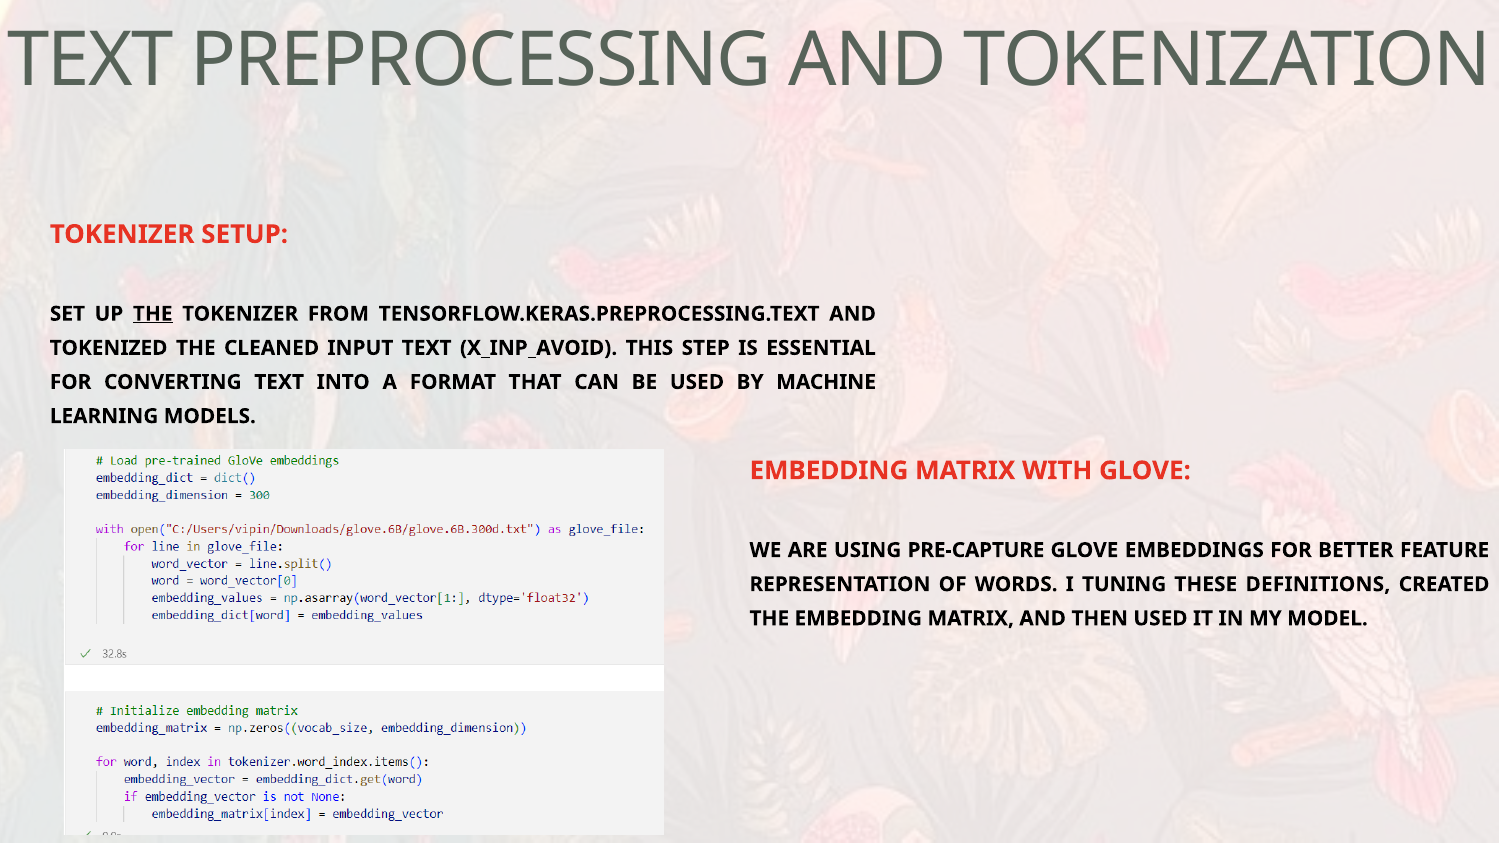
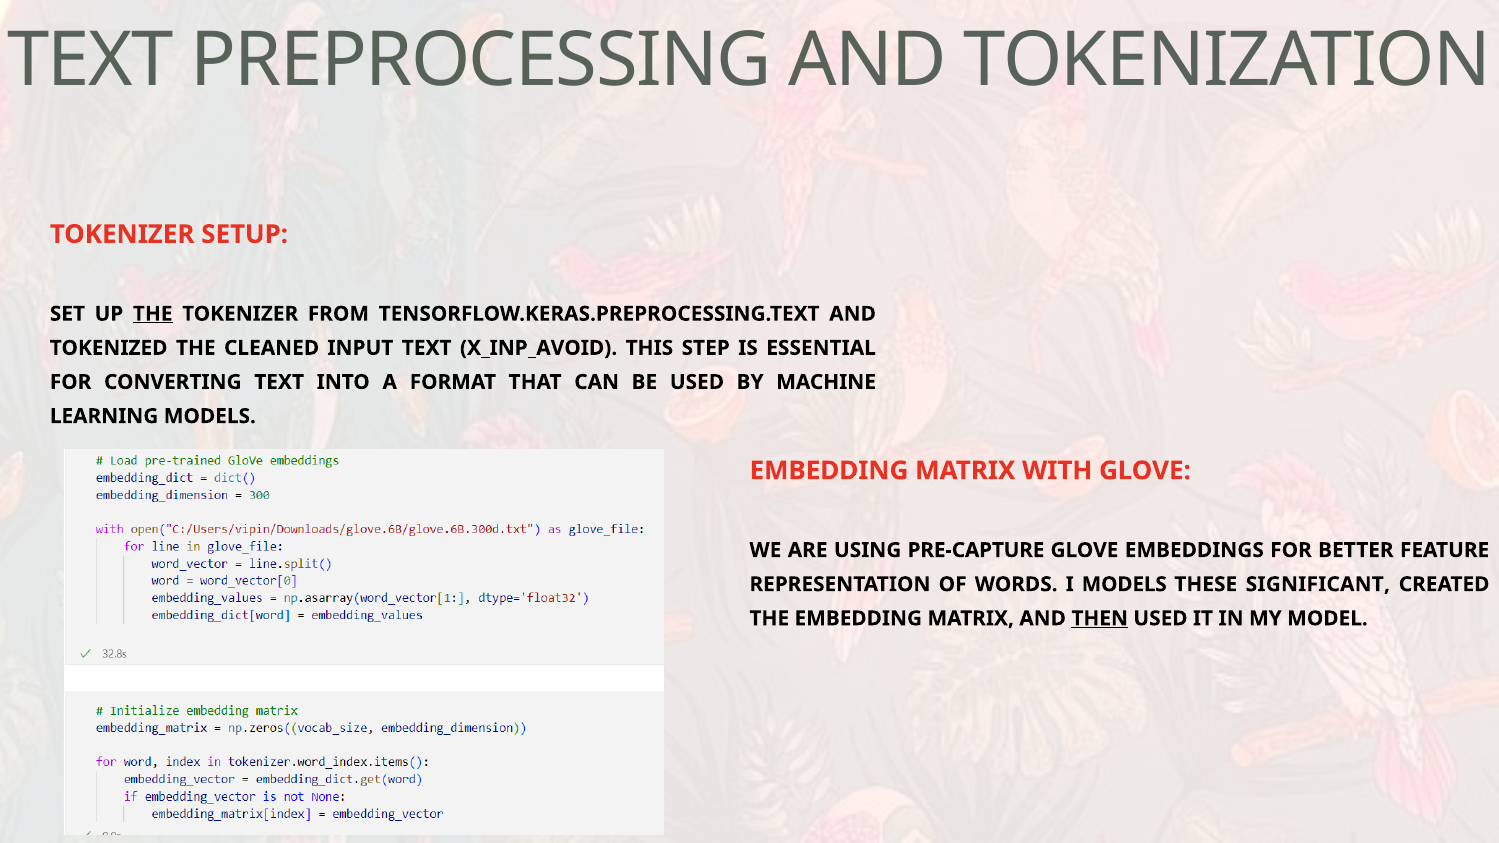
I TUNING: TUNING -> MODELS (1124, 584)
DEFINITIONS: DEFINITIONS -> SIGNIFICANT (1318, 584)
THEN underline: none -> present (1100, 619)
